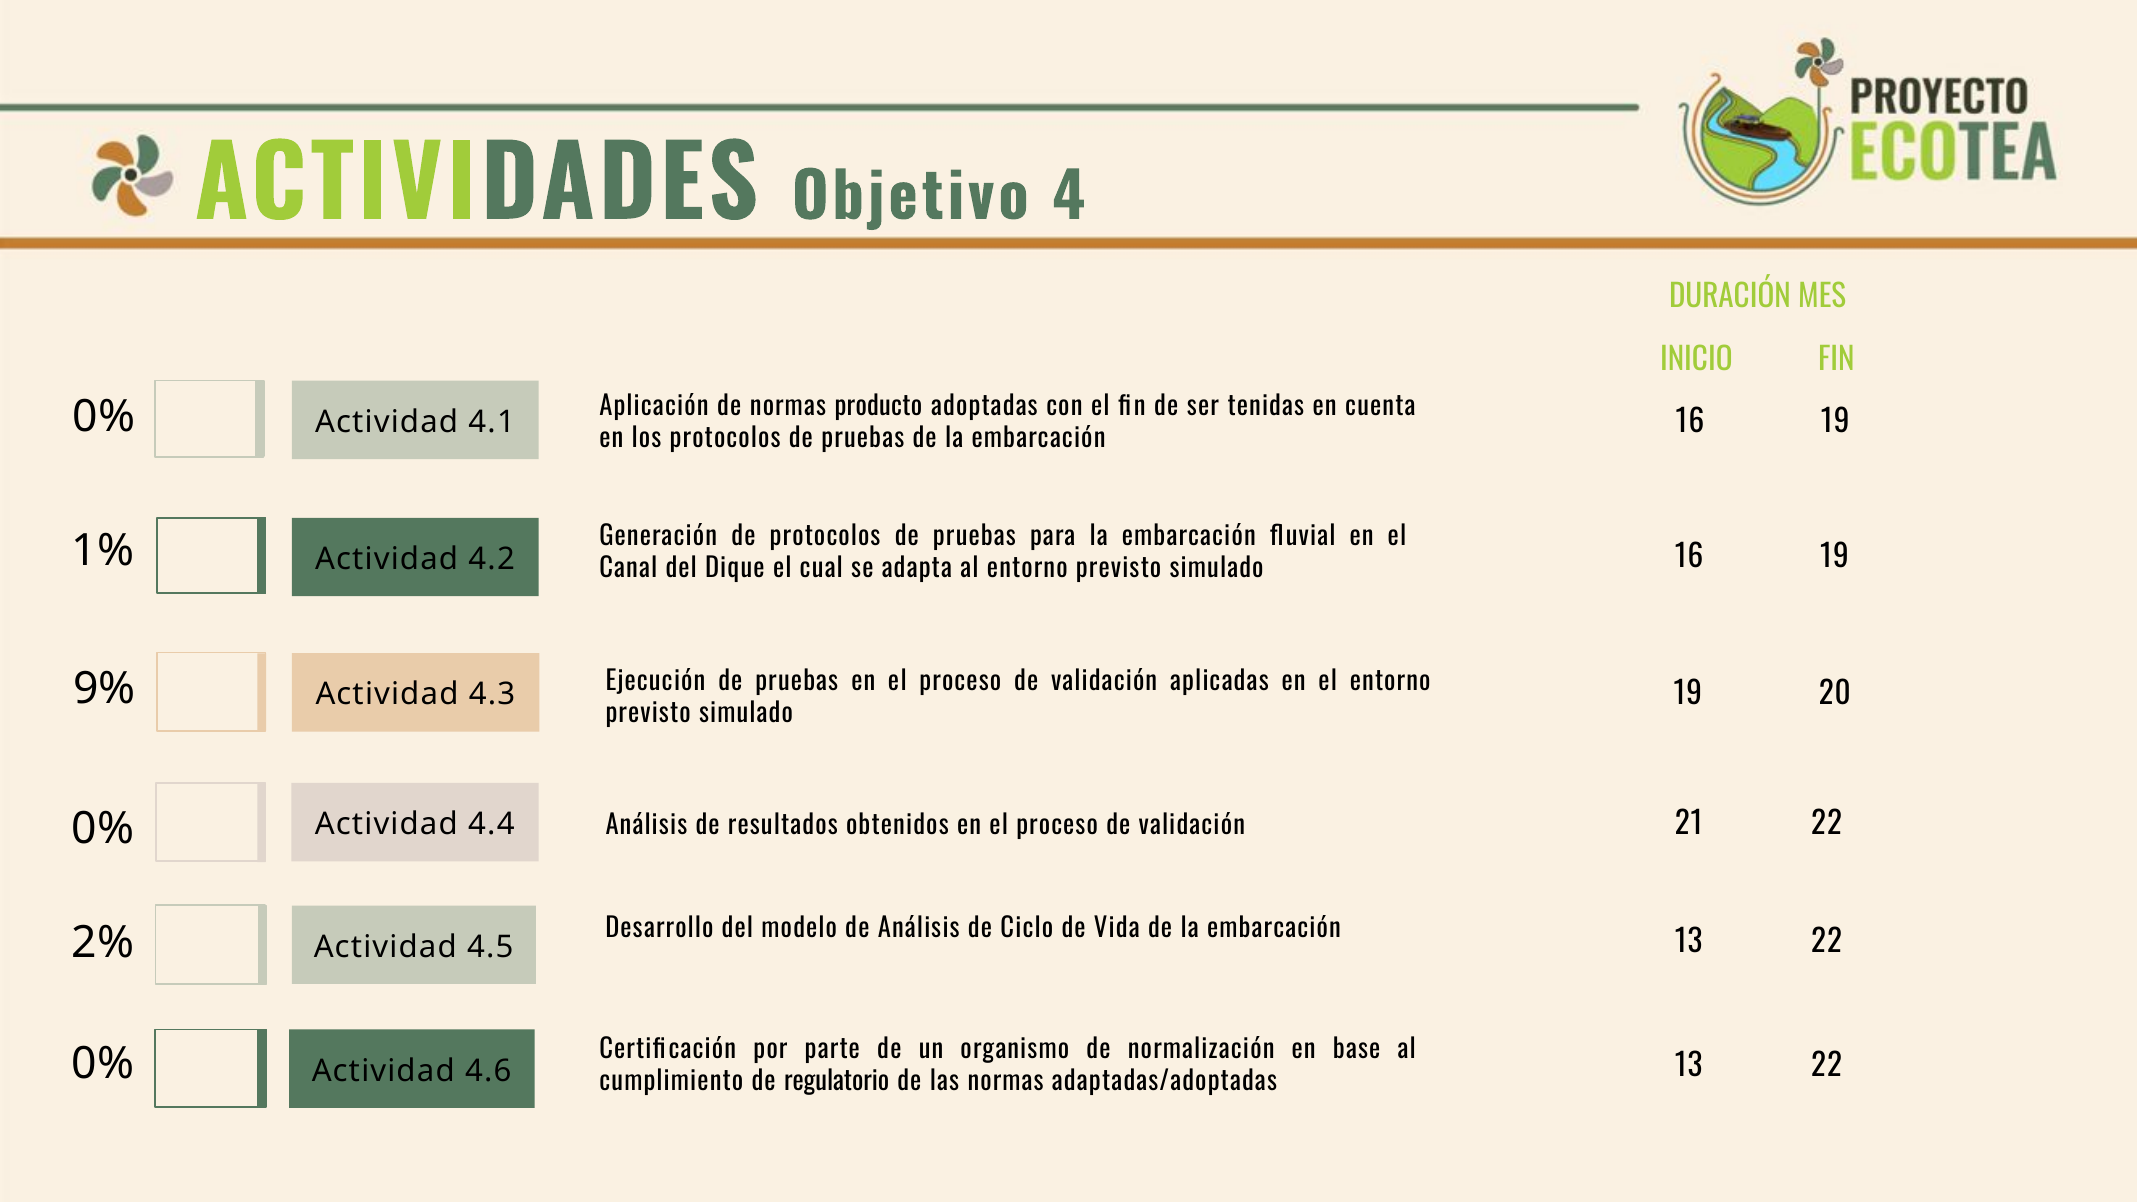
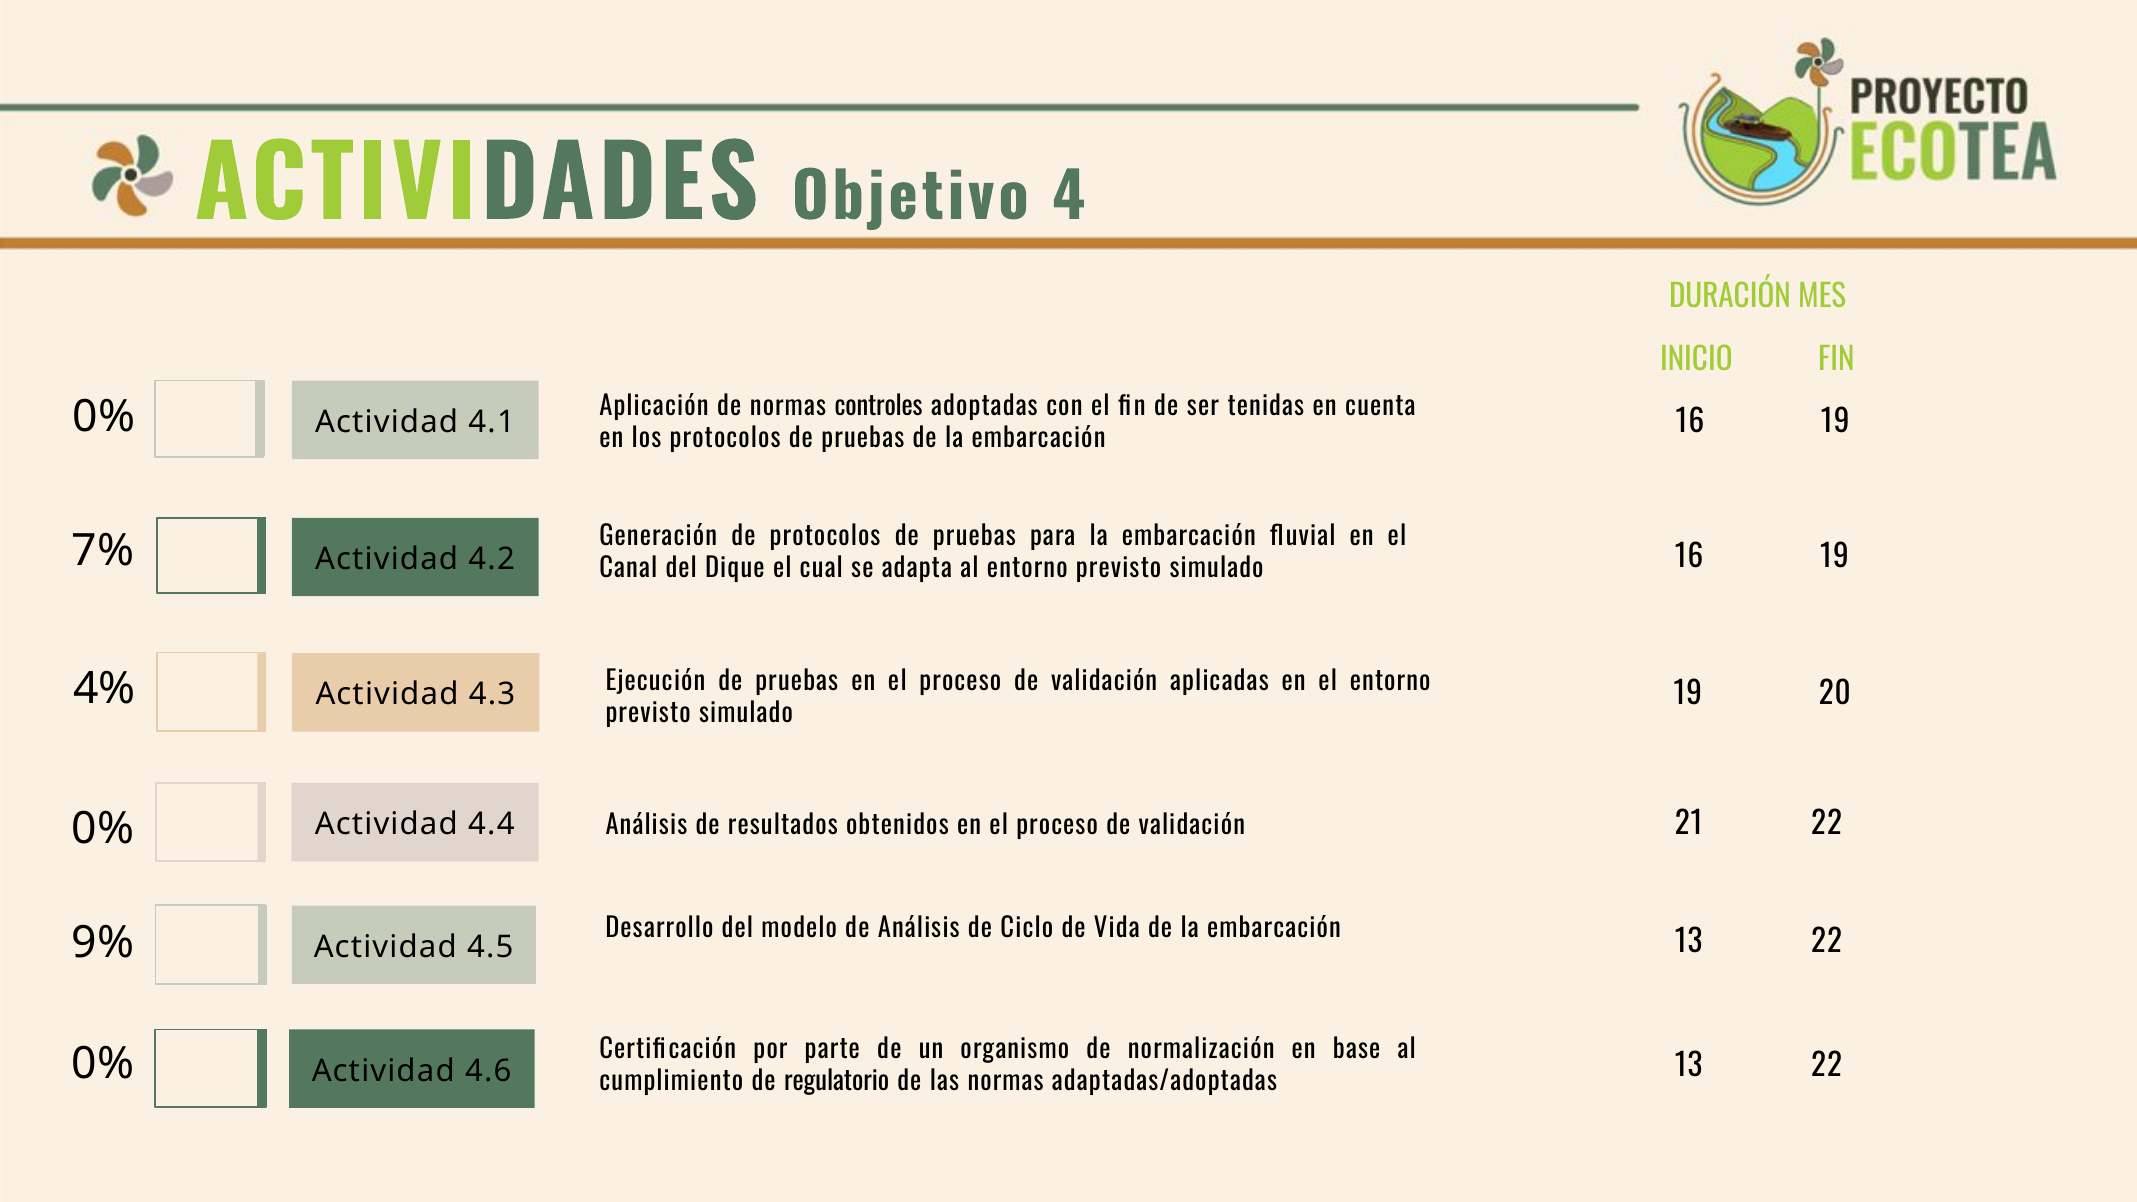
producto: producto -> controles (879, 406)
1%: 1% -> 7% (103, 551)
9%: 9% -> 4% (105, 689)
2%: 2% -> 9% (103, 943)
